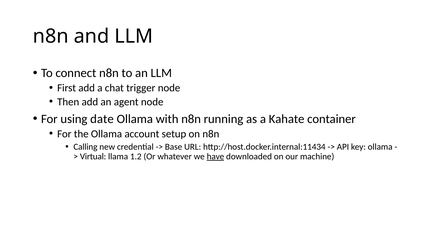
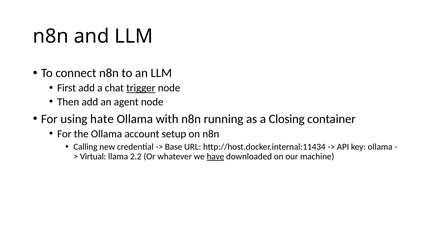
trigger underline: none -> present (141, 88)
date: date -> hate (102, 119)
Kahate: Kahate -> Closing (287, 119)
1.2: 1.2 -> 2.2 (136, 157)
